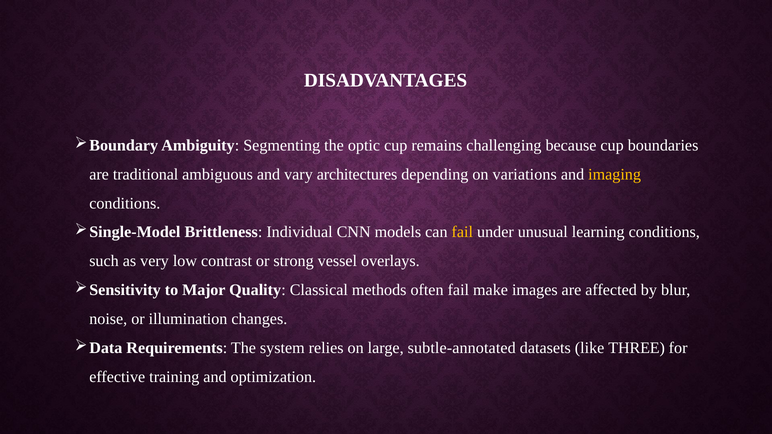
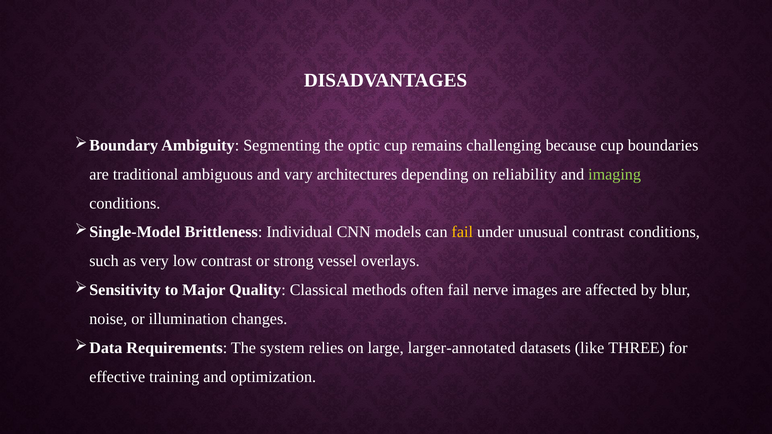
variations: variations -> reliability (525, 174)
imaging colour: yellow -> light green (615, 174)
unusual learning: learning -> contrast (598, 232)
make: make -> nerve (491, 290)
subtle-annotated: subtle-annotated -> larger-annotated (462, 348)
